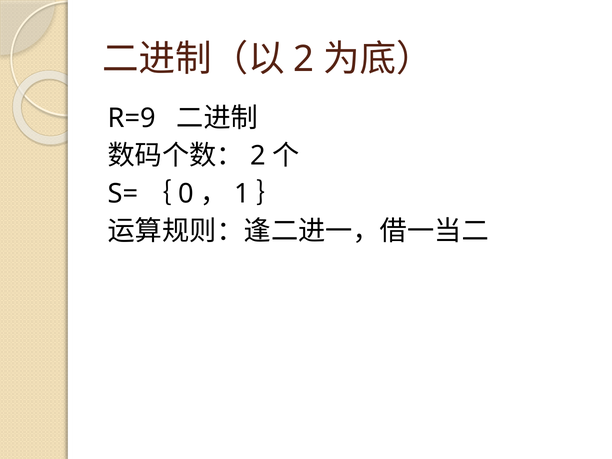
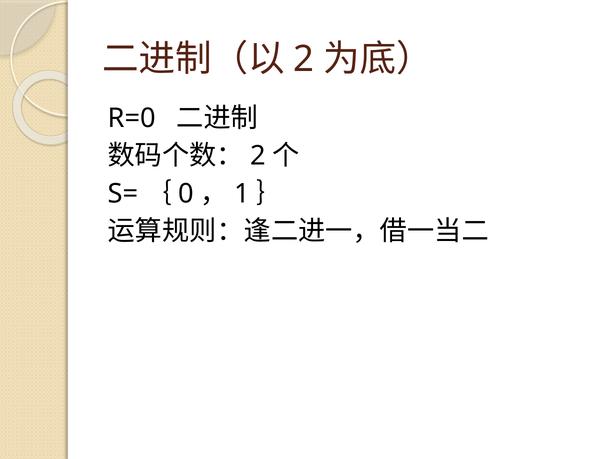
R=9: R=9 -> R=0 (132, 118)
